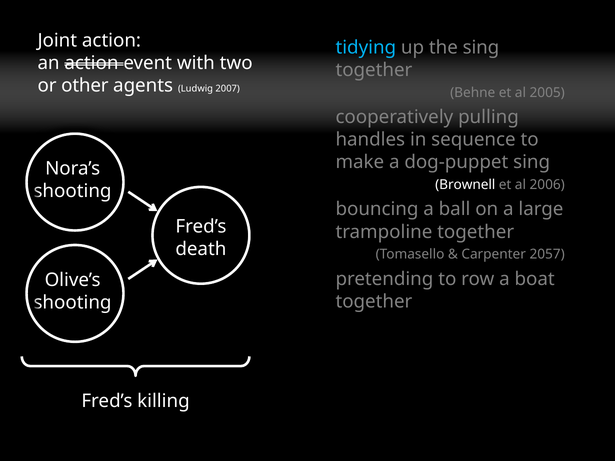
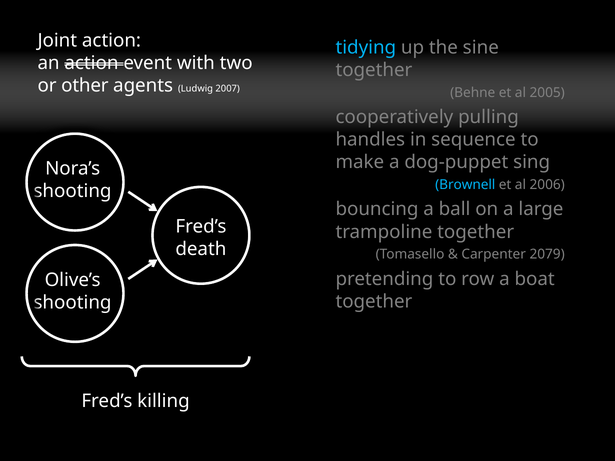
the sing: sing -> sine (481, 48)
Brownell colour: white -> light blue (465, 185)
2057: 2057 -> 2079 (547, 254)
